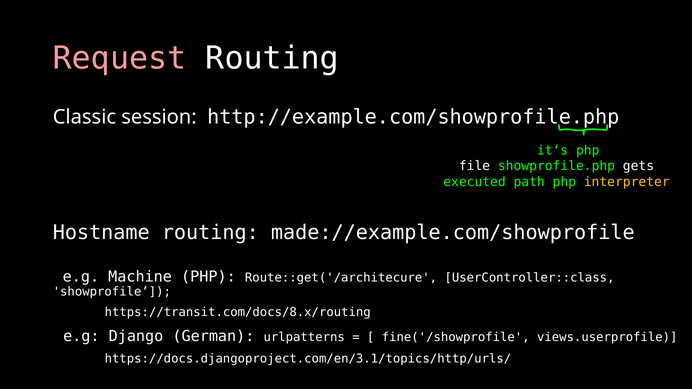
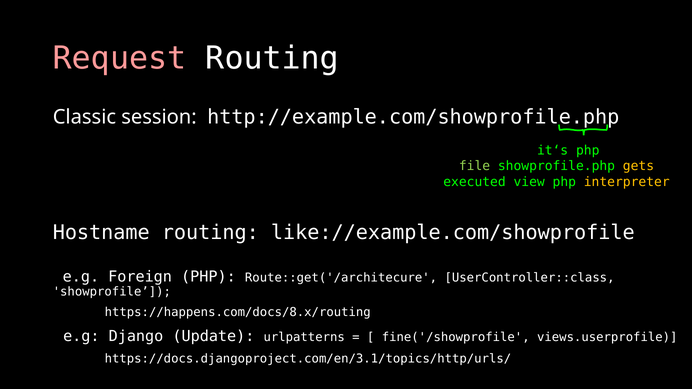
file colour: white -> light green (475, 166)
gets colour: white -> yellow (638, 166)
path: path -> view (529, 182)
made://example.com/showprofile: made://example.com/showprofile -> like://example.com/showprofile (453, 233)
Machine: Machine -> Foreign (140, 277)
https://transit.com/docs/8.x/routing: https://transit.com/docs/8.x/routing -> https://happens.com/docs/8.x/routing (238, 313)
German: German -> Update (213, 336)
